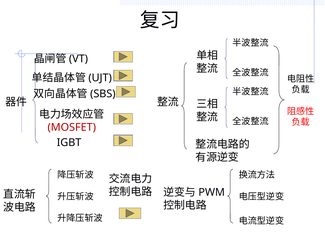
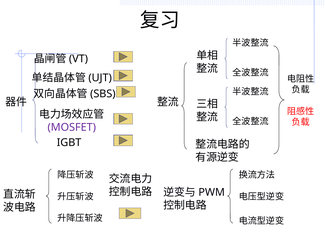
MOSFET colour: red -> purple (72, 128)
